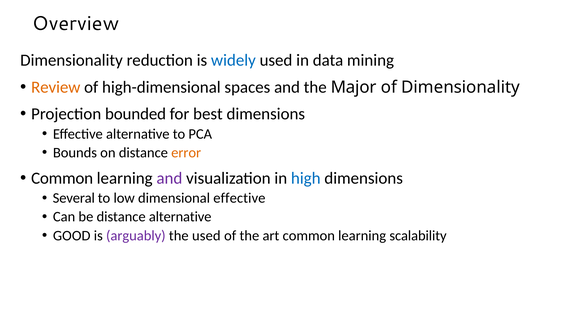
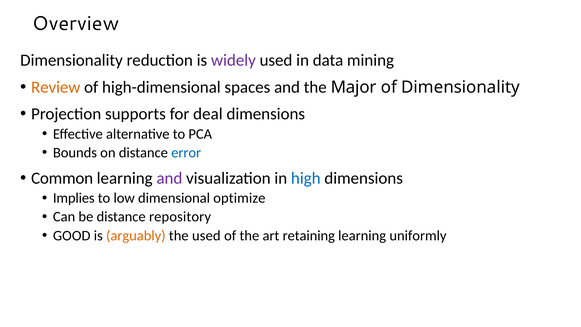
widely colour: blue -> purple (233, 60)
bounded: bounded -> supports (135, 114)
best: best -> deal (208, 114)
error colour: orange -> blue (186, 153)
Several: Several -> Implies (74, 198)
dimensional effective: effective -> optimize (239, 198)
distance alternative: alternative -> repository (180, 217)
arguably colour: purple -> orange (136, 235)
art common: common -> retaining (309, 235)
scalability: scalability -> uniformly (418, 235)
